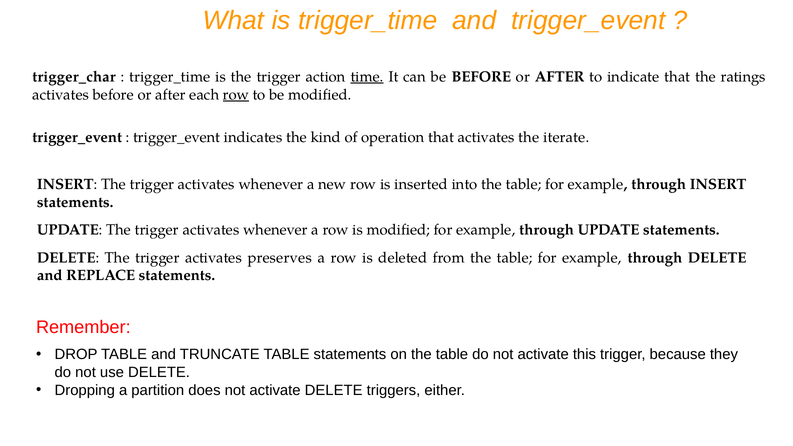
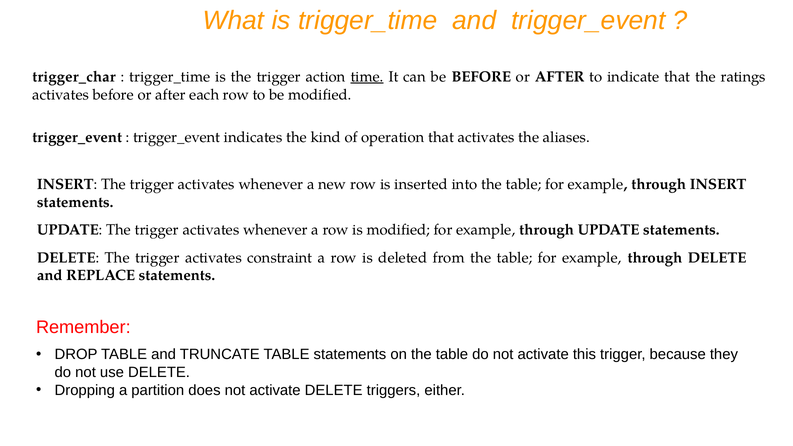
row underline: present -> none (236, 95)
iterate: iterate -> aliases (566, 138)
preserves: preserves -> constraint (280, 258)
